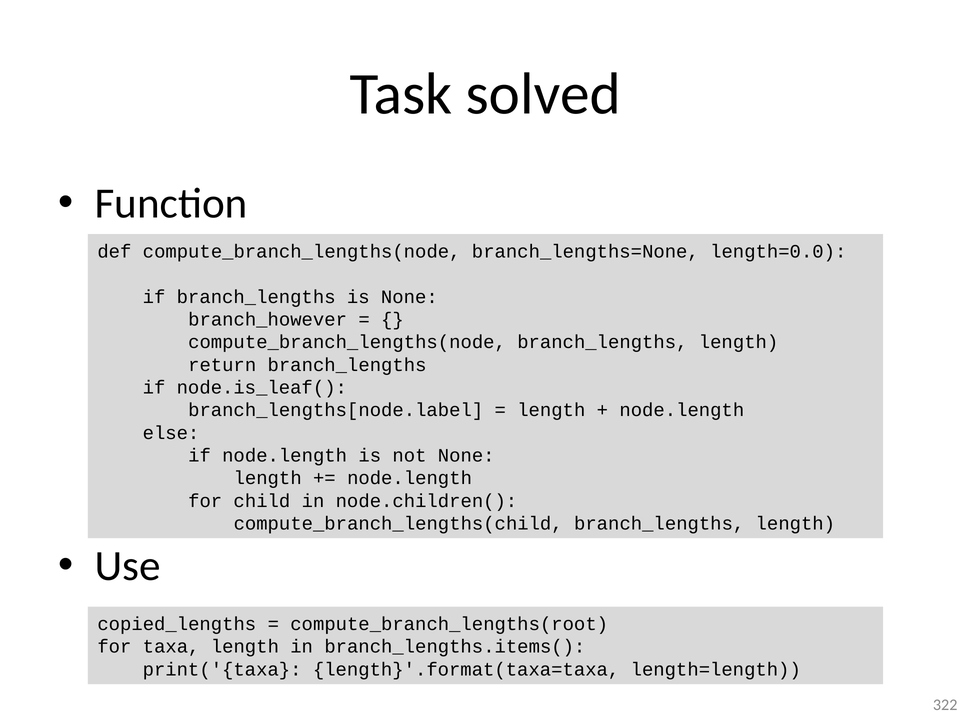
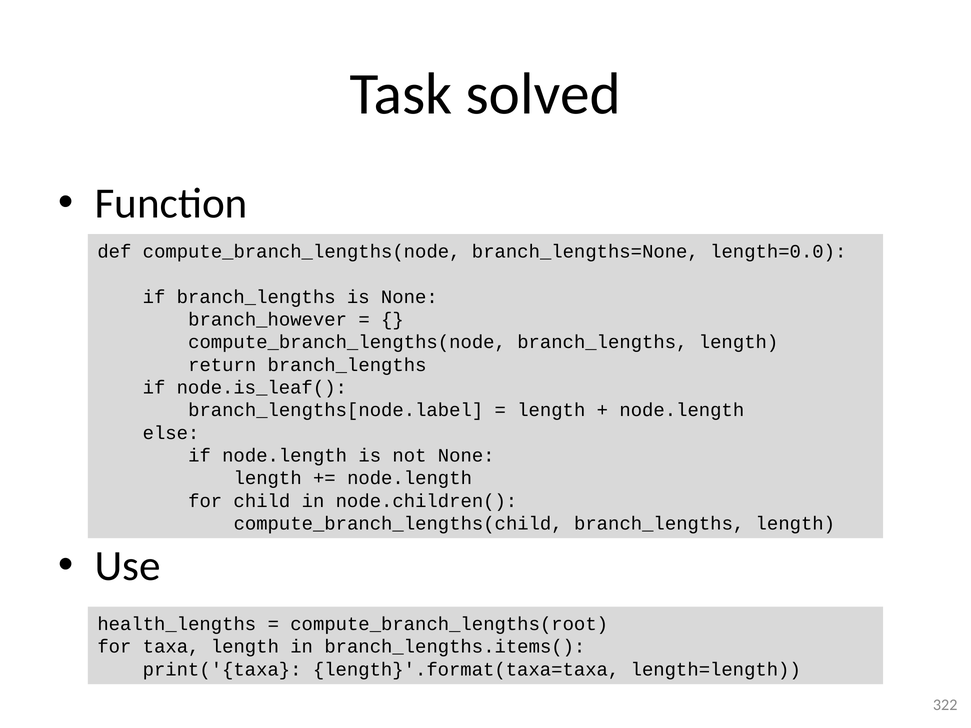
copied_lengths: copied_lengths -> health_lengths (177, 624)
